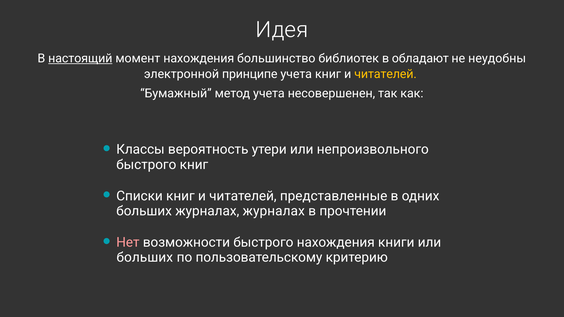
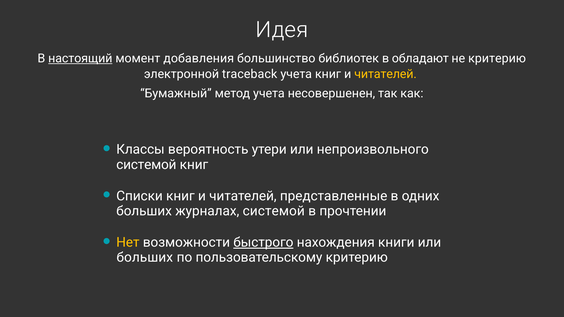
момент нахождения: нахождения -> добавления (199, 58)
не неудобны: неудобны -> критерию (497, 58)
принципе: принципе -> traceback (250, 74)
быстрого: быстрого -> системой (146, 165)
журналах журналах: журналах -> системой (274, 211)
Нет colour: pink -> yellow (128, 243)
быстрого underline: none -> present (263, 243)
